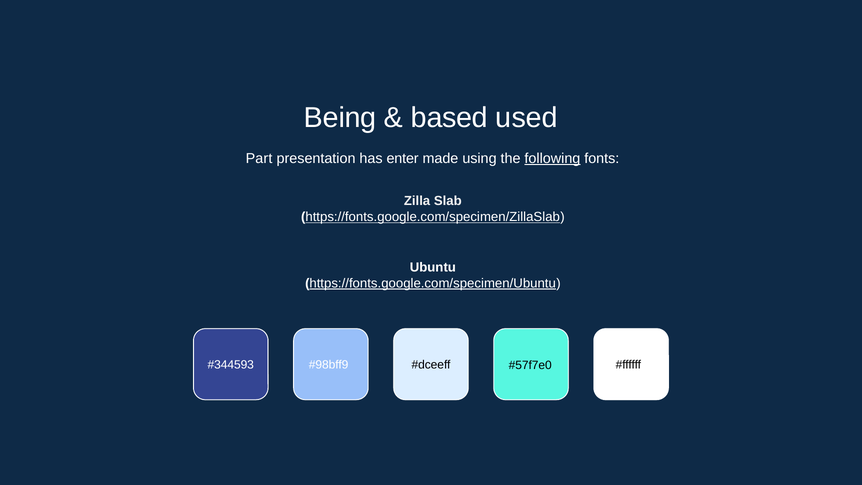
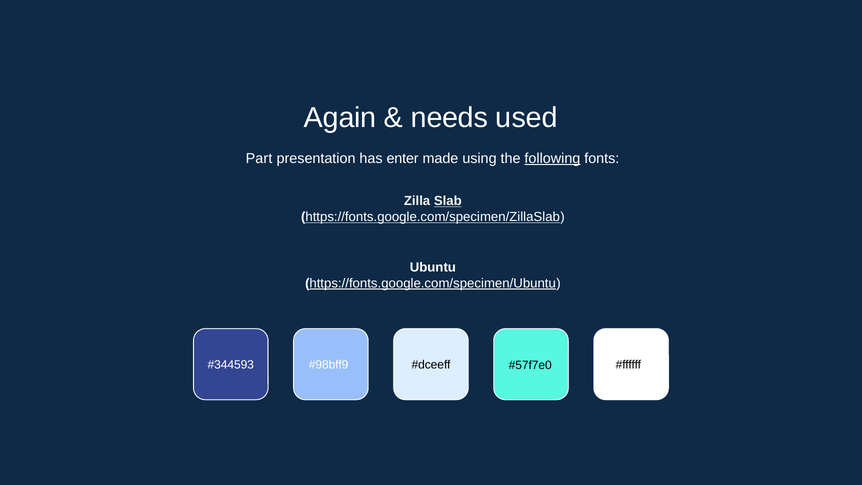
Being: Being -> Again (340, 118)
based: based -> needs (449, 118)
Slab underline: none -> present (448, 201)
